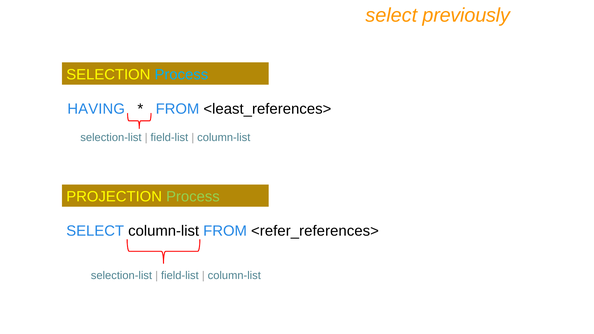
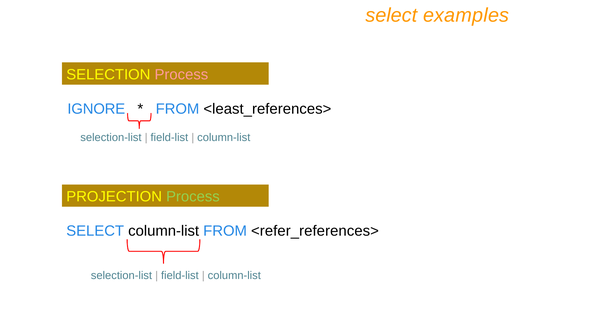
previously: previously -> examples (466, 15)
Process colour: light blue -> pink (181, 75)
HAVING: HAVING -> IGNORE (96, 109)
